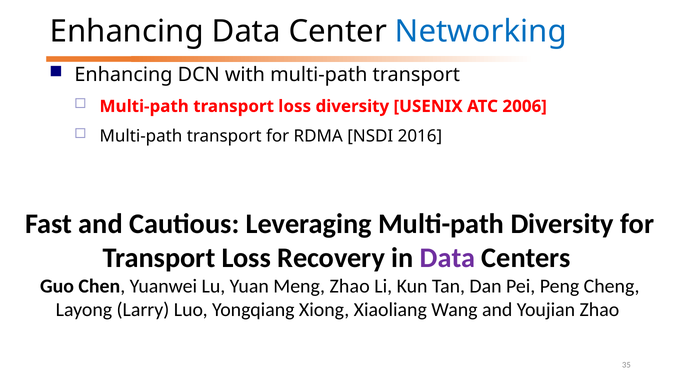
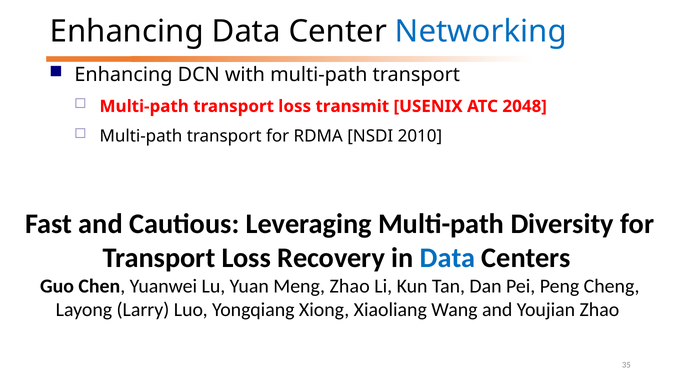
loss diversity: diversity -> transmit (352, 106)
2006: 2006 -> 2048 (525, 106)
2016: 2016 -> 2010 (420, 137)
Data colour: purple -> blue (448, 258)
